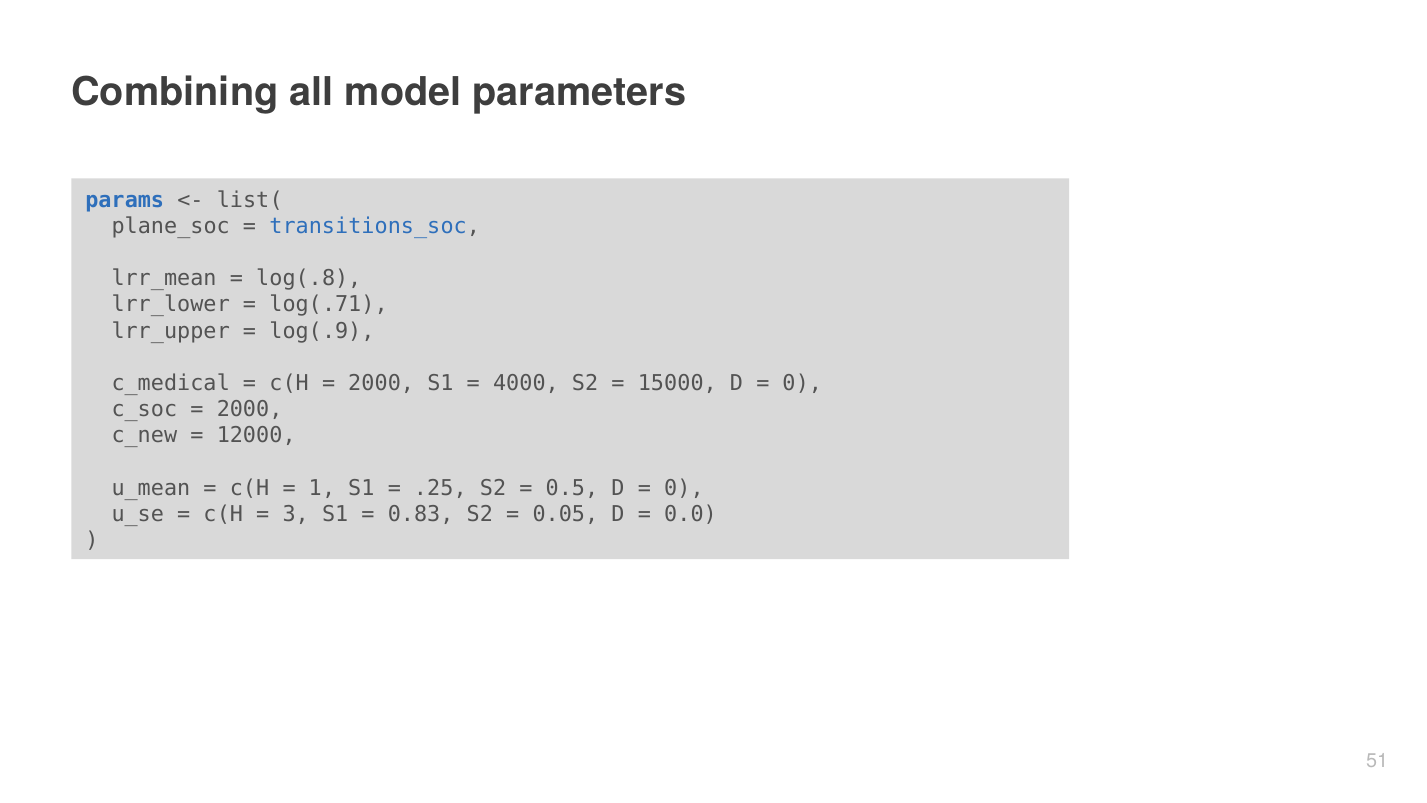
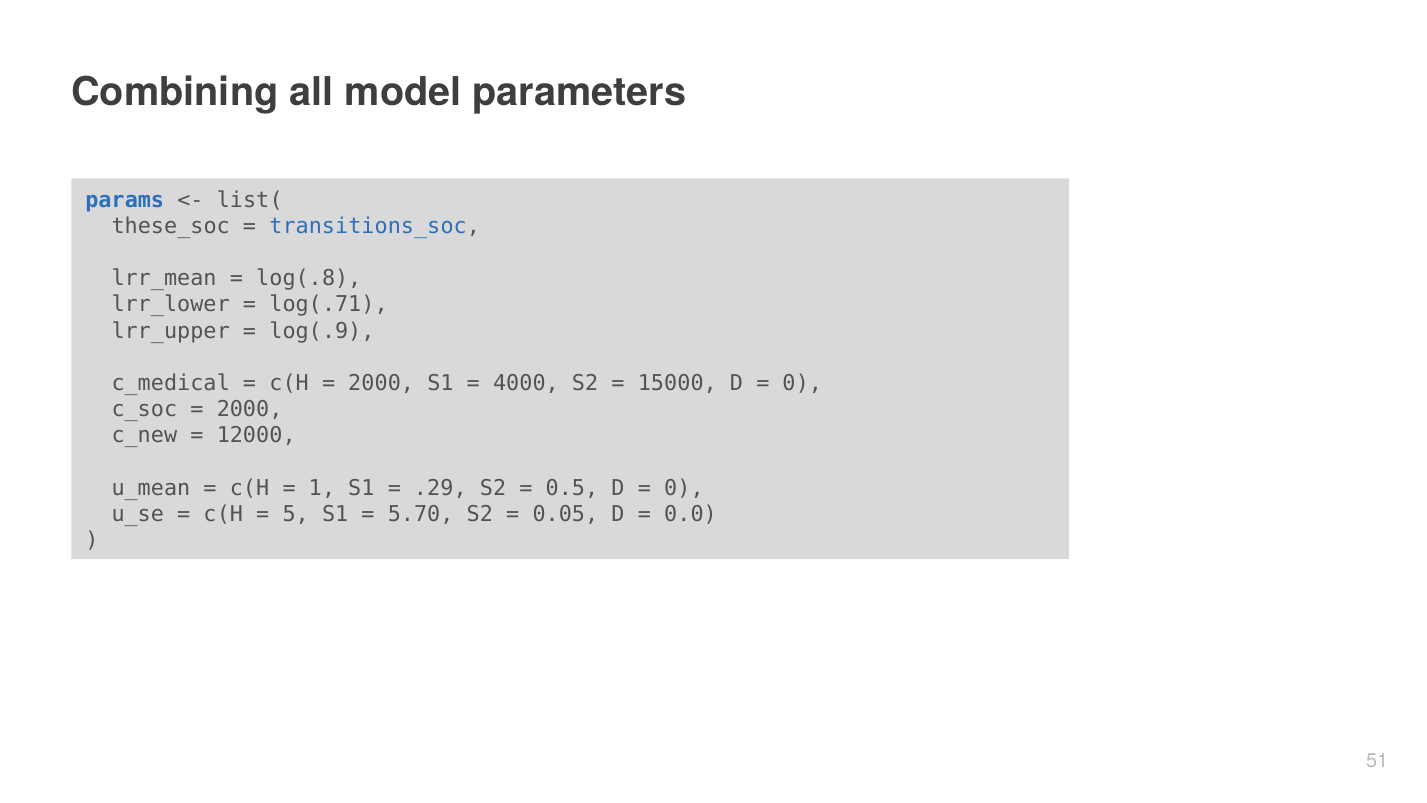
plane_soc: plane_soc -> these_soc (171, 226)
.25: .25 -> .29 (440, 488)
3: 3 -> 5 (296, 514)
0.83: 0.83 -> 5.70 (421, 514)
